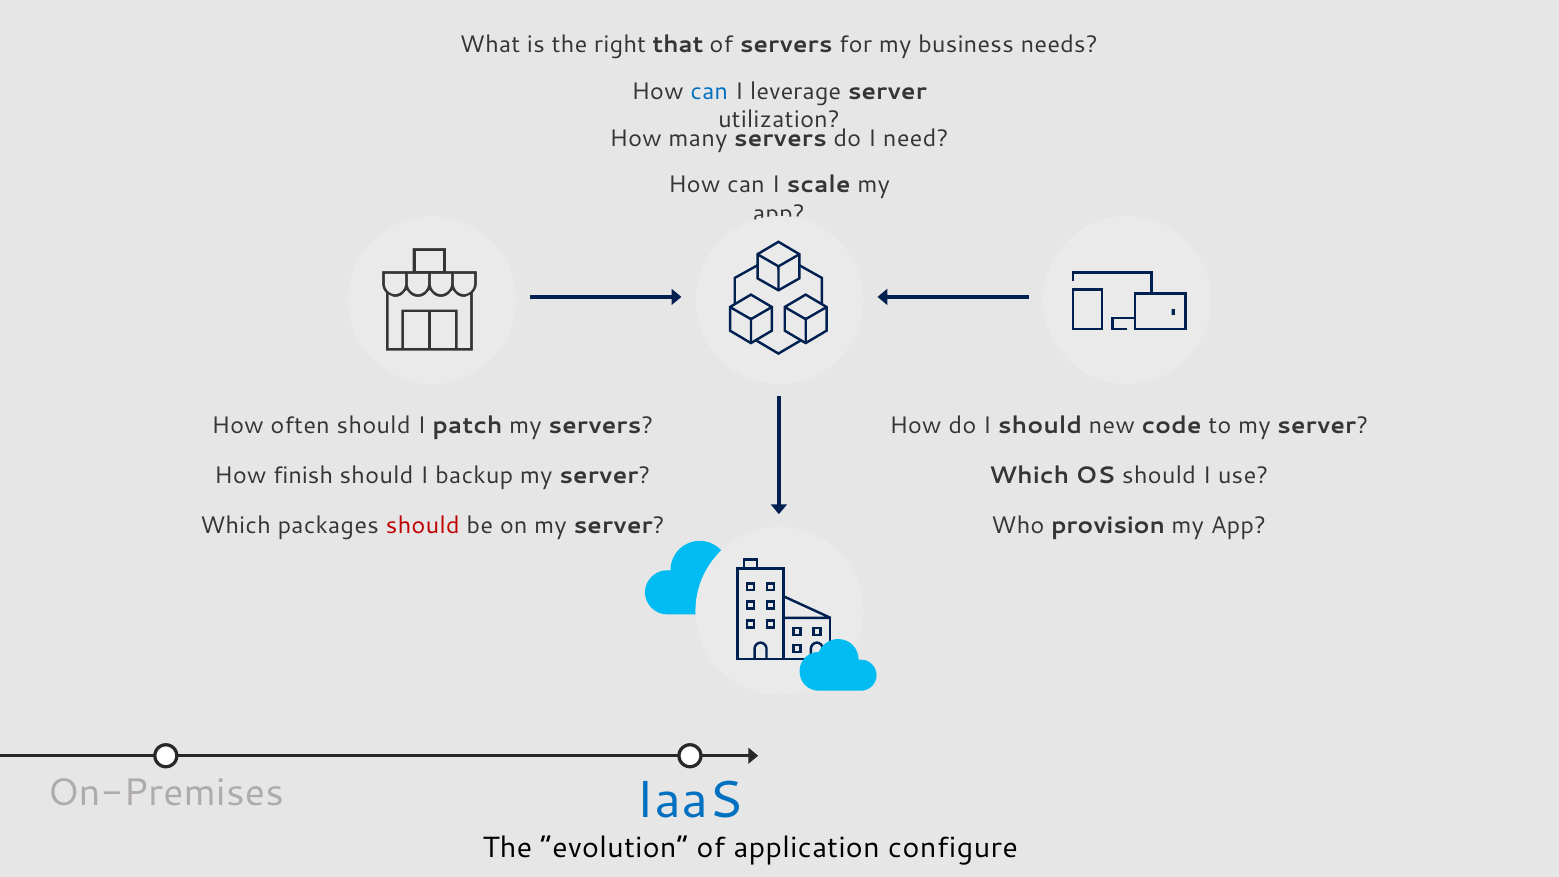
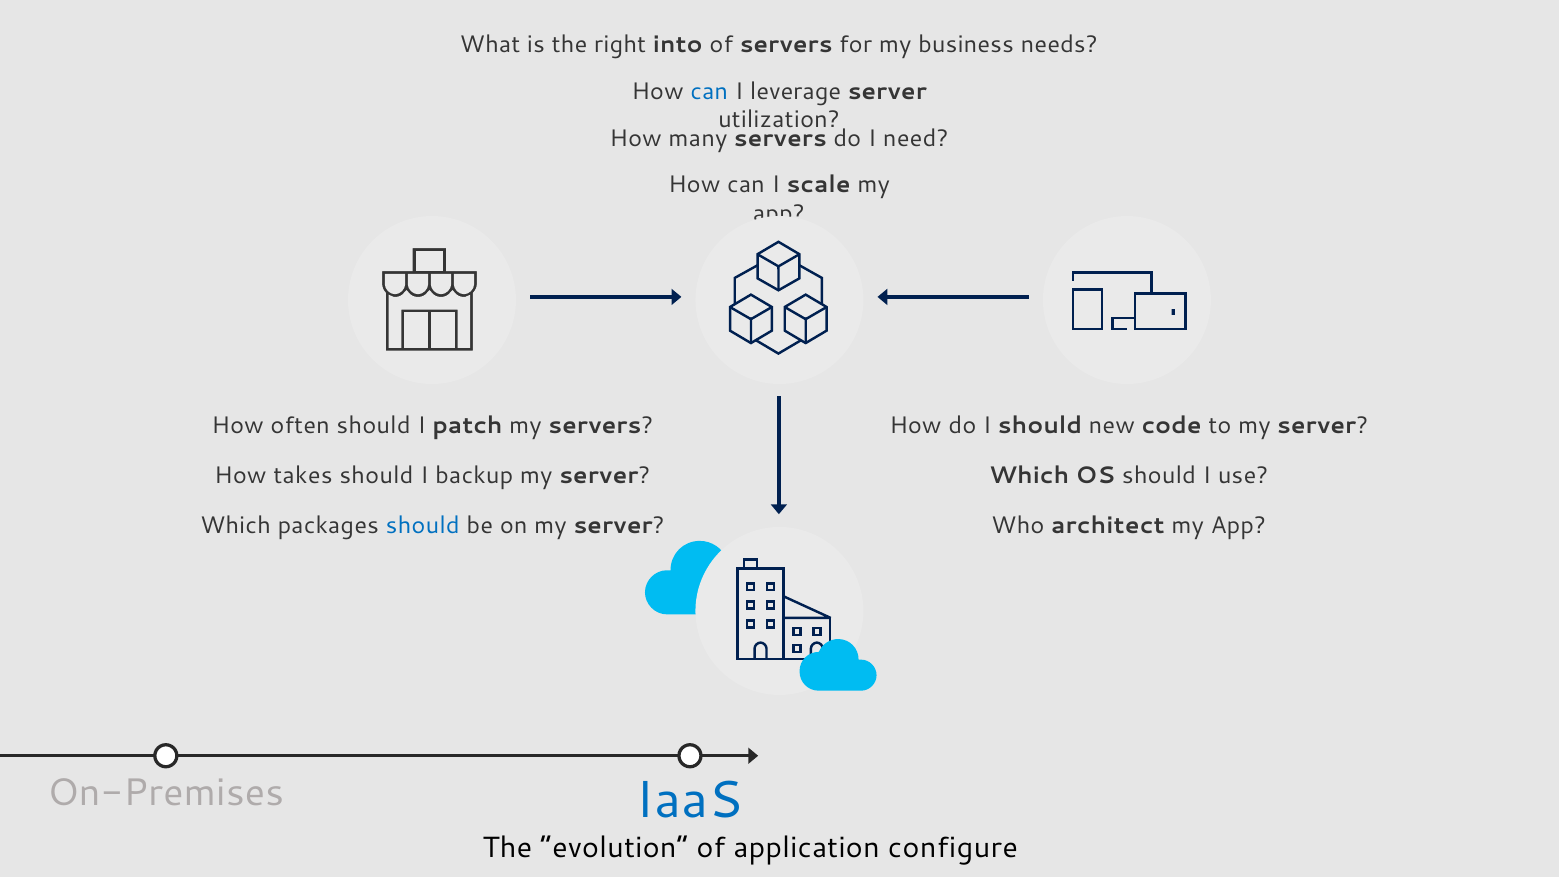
that: that -> into (678, 44)
finish: finish -> takes (303, 476)
should colour: red -> blue (423, 525)
provision: provision -> architect (1108, 525)
